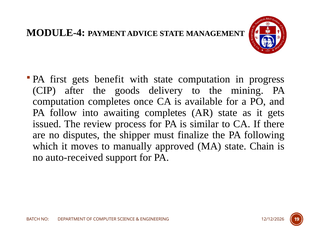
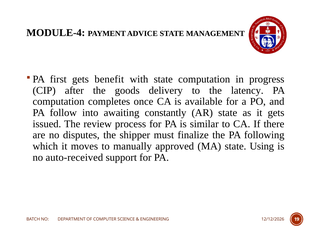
mining: mining -> latency (247, 90)
awaiting completes: completes -> constantly (166, 113)
Chain: Chain -> Using (262, 146)
